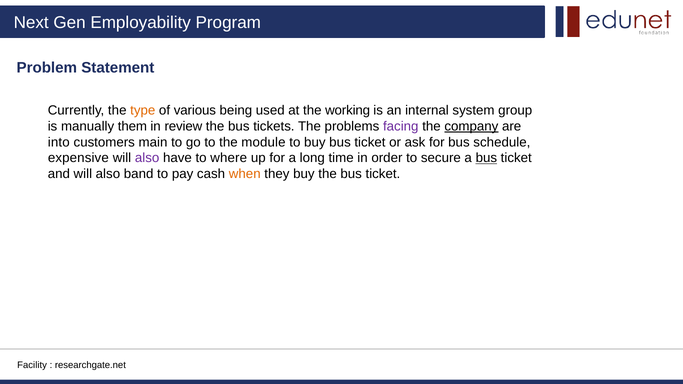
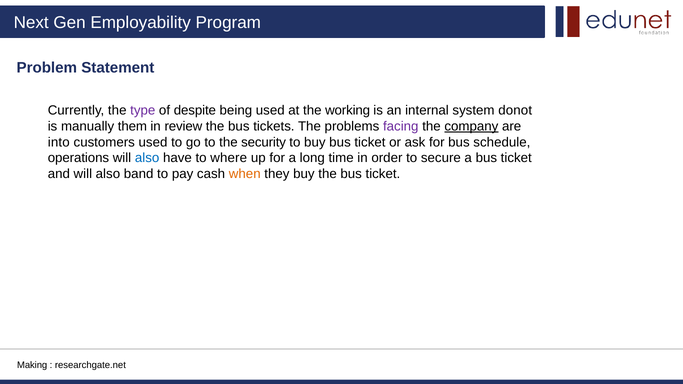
type colour: orange -> purple (143, 110)
various: various -> despite (195, 110)
group: group -> donot (515, 110)
customers main: main -> used (153, 142)
module: module -> security (264, 142)
expensive: expensive -> operations (78, 158)
also colour: purple -> blue (147, 158)
bus underline: present -> none (486, 158)
Facility: Facility -> Making (32, 365)
